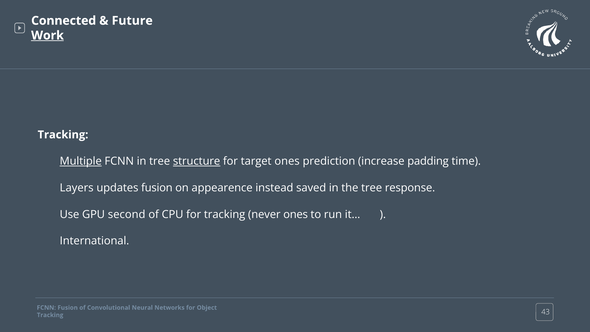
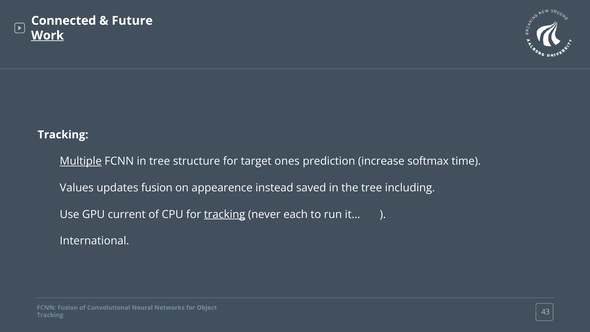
structure underline: present -> none (197, 161)
padding: padding -> softmax (428, 161)
Layers: Layers -> Values (77, 188)
response: response -> including (410, 188)
second: second -> current (127, 214)
tracking underline: none -> present (225, 214)
never ones: ones -> each (296, 214)
